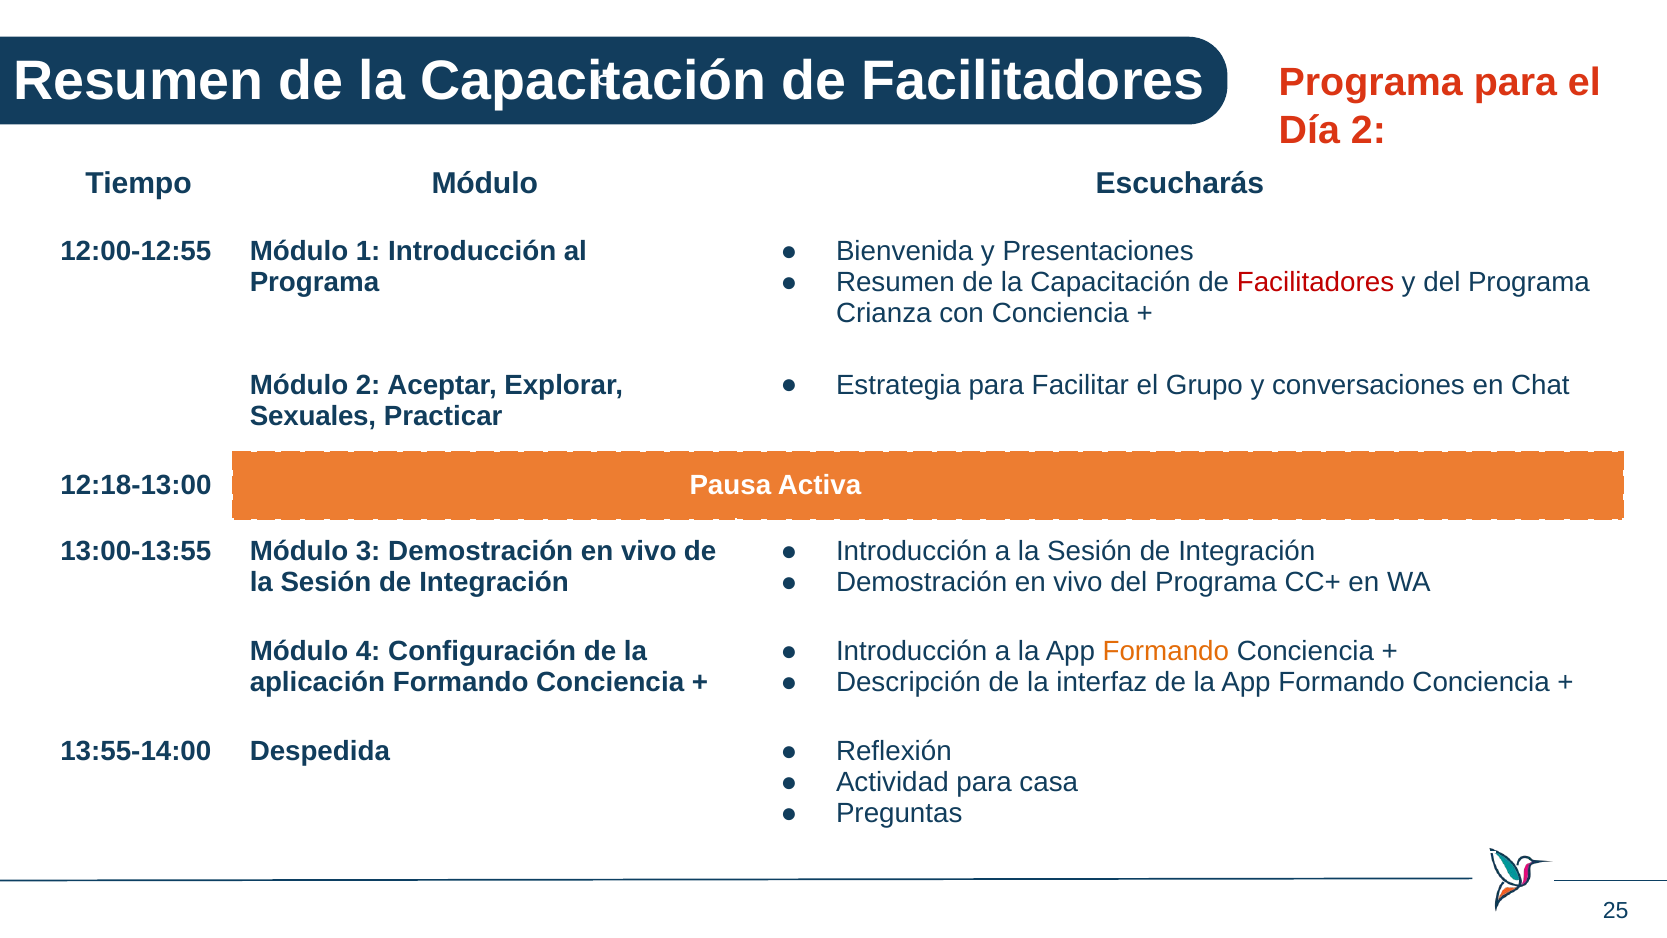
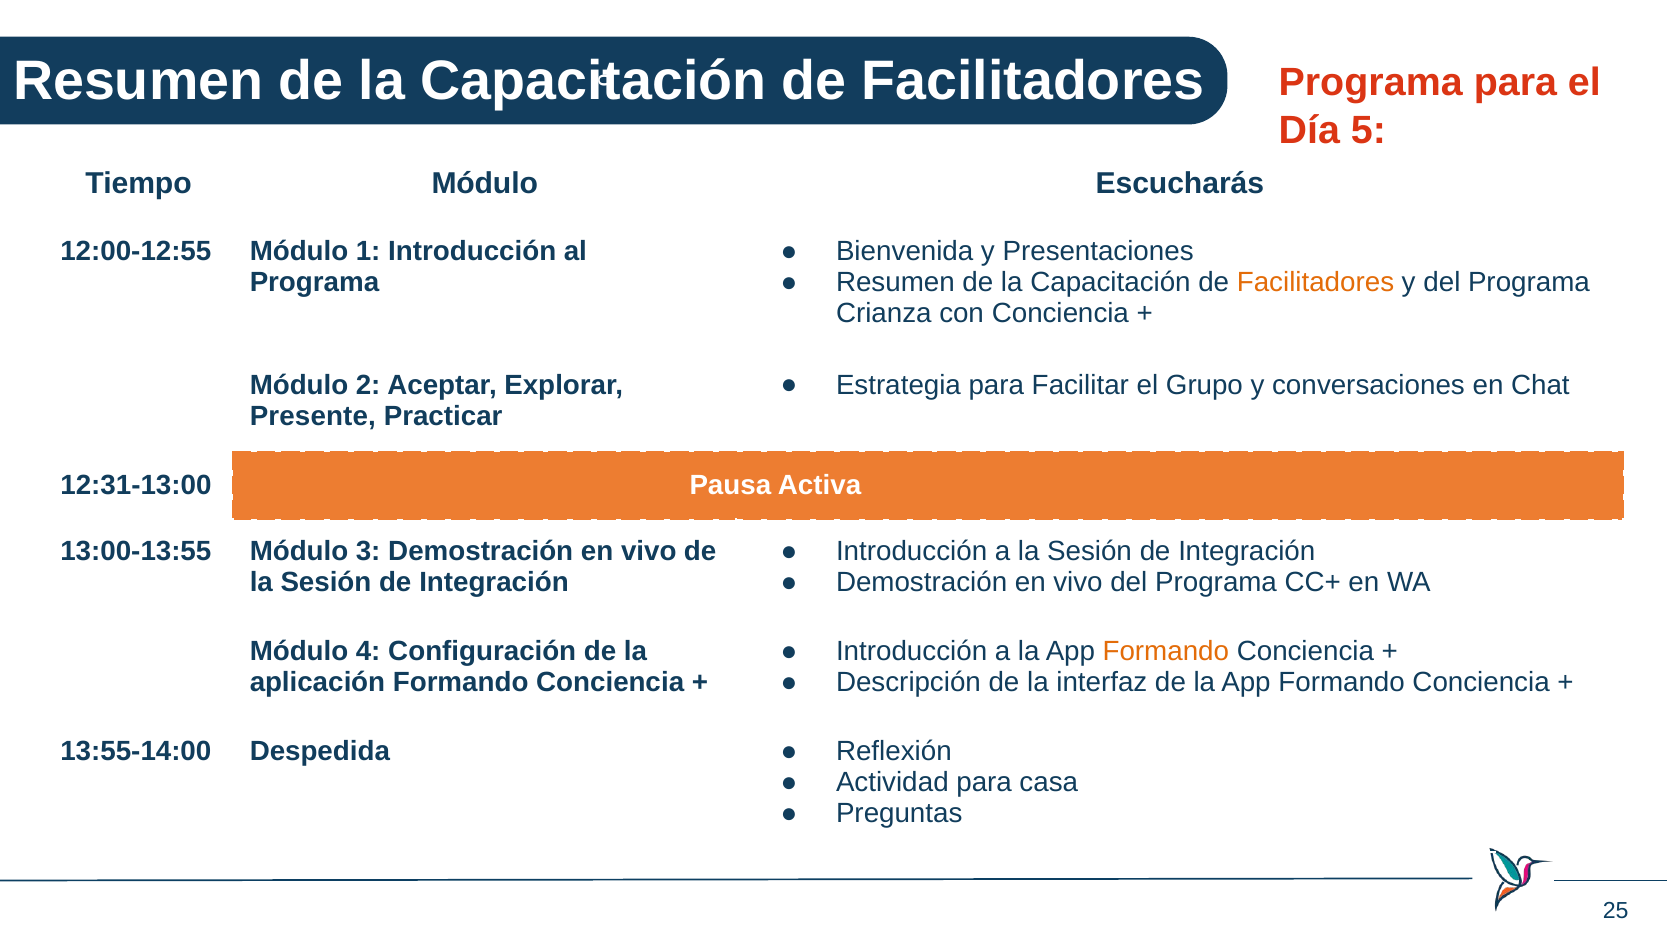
Día 2: 2 -> 5 (1368, 130)
Facilitadores colour: red -> orange (1316, 283)
Sexuales: Sexuales -> Presente (313, 416)
12:18-13:00: 12:18-13:00 -> 12:31-13:00 (136, 485)
